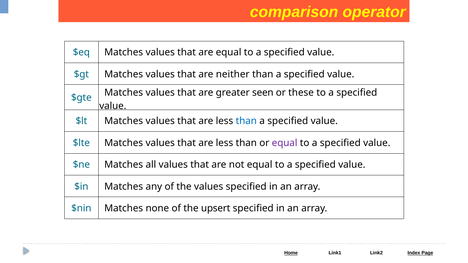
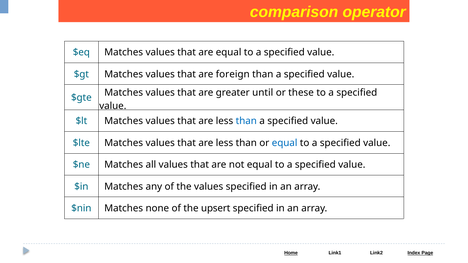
neither: neither -> foreign (233, 74)
seen: seen -> until (263, 93)
equal colour: purple -> blue (285, 143)
